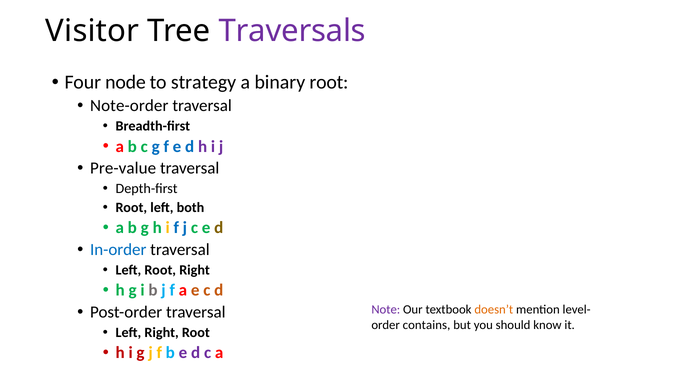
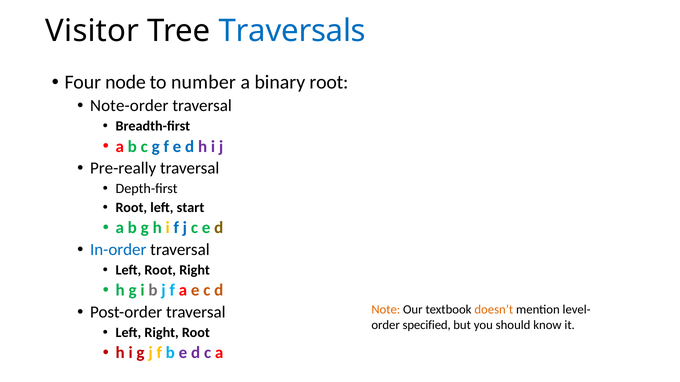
Traversals colour: purple -> blue (292, 31)
strategy: strategy -> number (203, 82)
Pre-value: Pre-value -> Pre-really (123, 169)
both: both -> start (190, 208)
Note colour: purple -> orange (386, 310)
contains: contains -> specified (427, 325)
